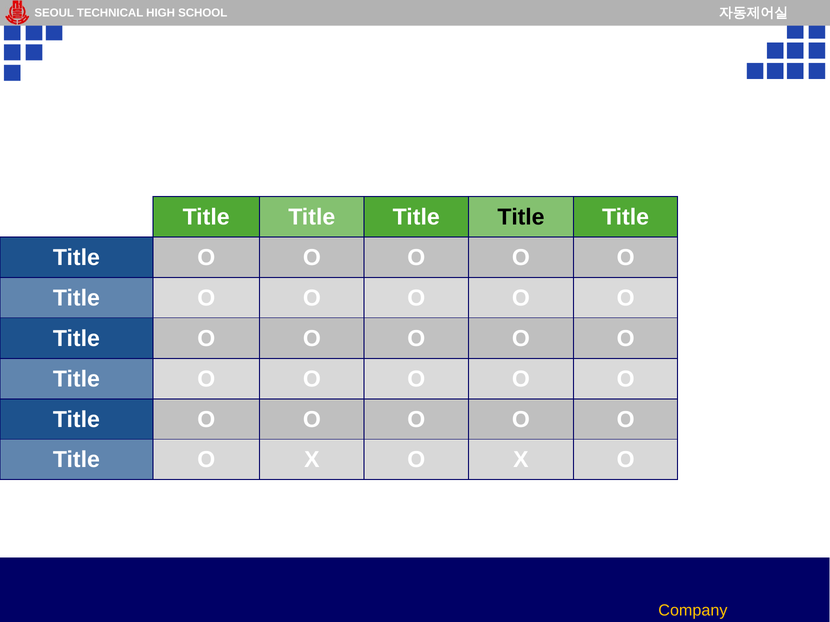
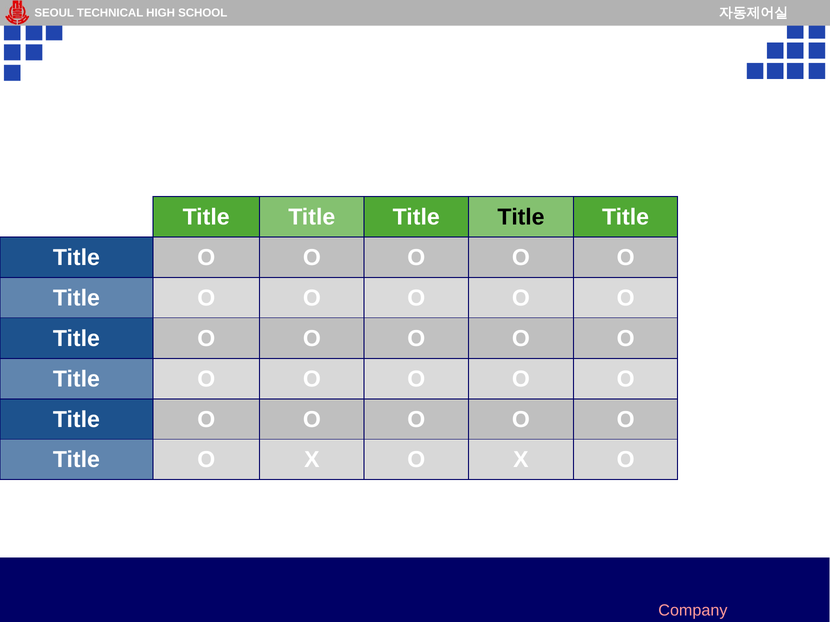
Company colour: yellow -> pink (693, 611)
